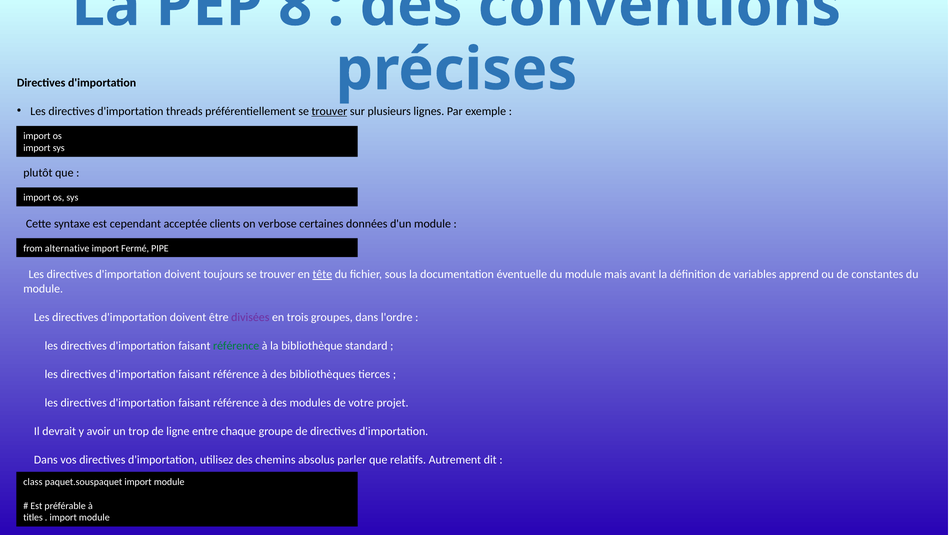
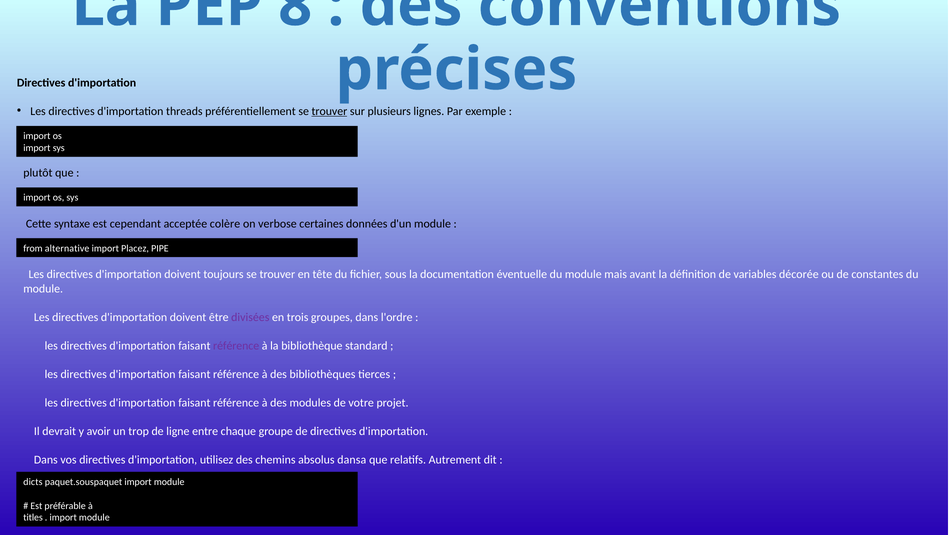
clients: clients -> colère (225, 223)
Fermé: Fermé -> Placez (135, 248)
tête underline: present -> none (322, 274)
apprend: apprend -> décorée (799, 274)
référence colour: green -> purple (236, 345)
parler: parler -> dansa (352, 459)
class: class -> dicts (33, 481)
